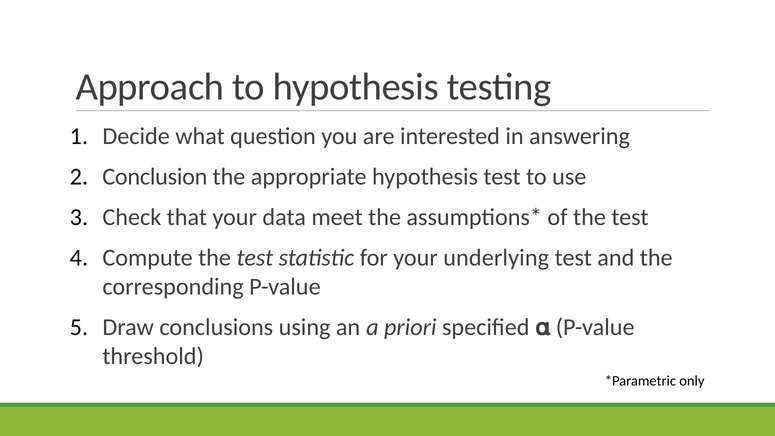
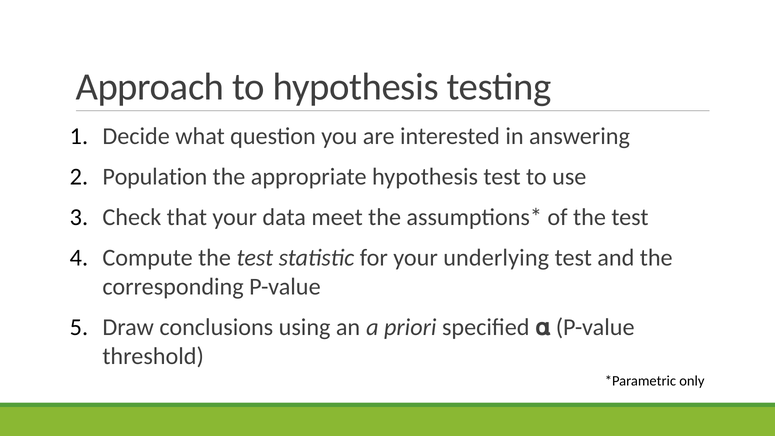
Conclusion: Conclusion -> Population (155, 177)
